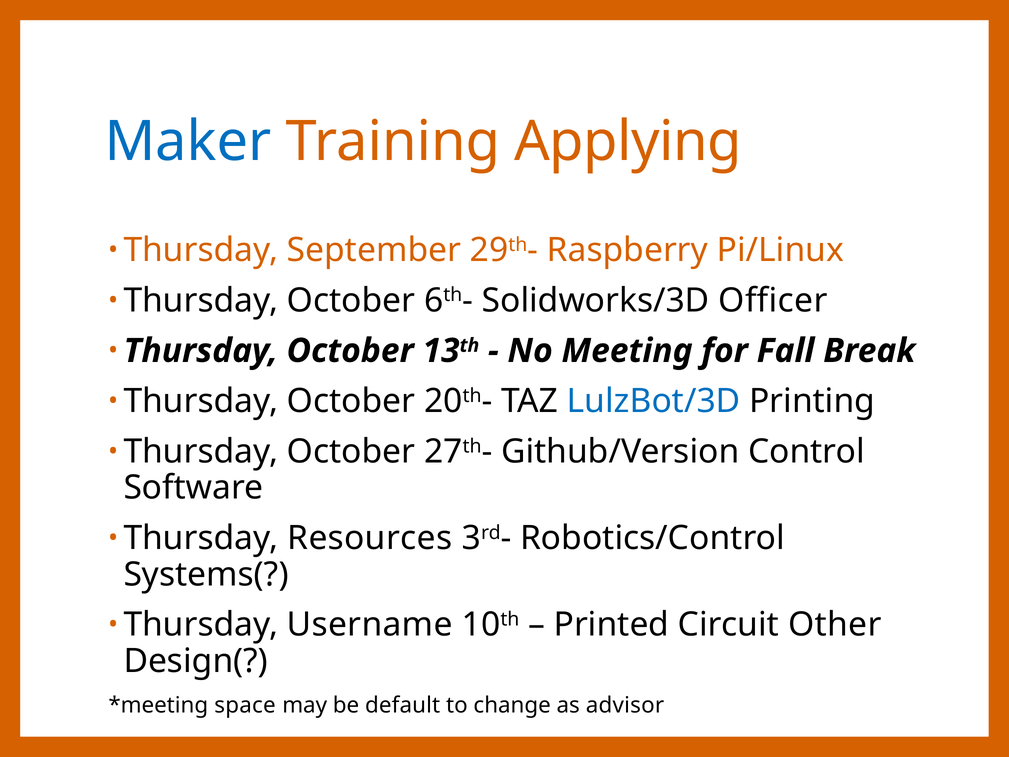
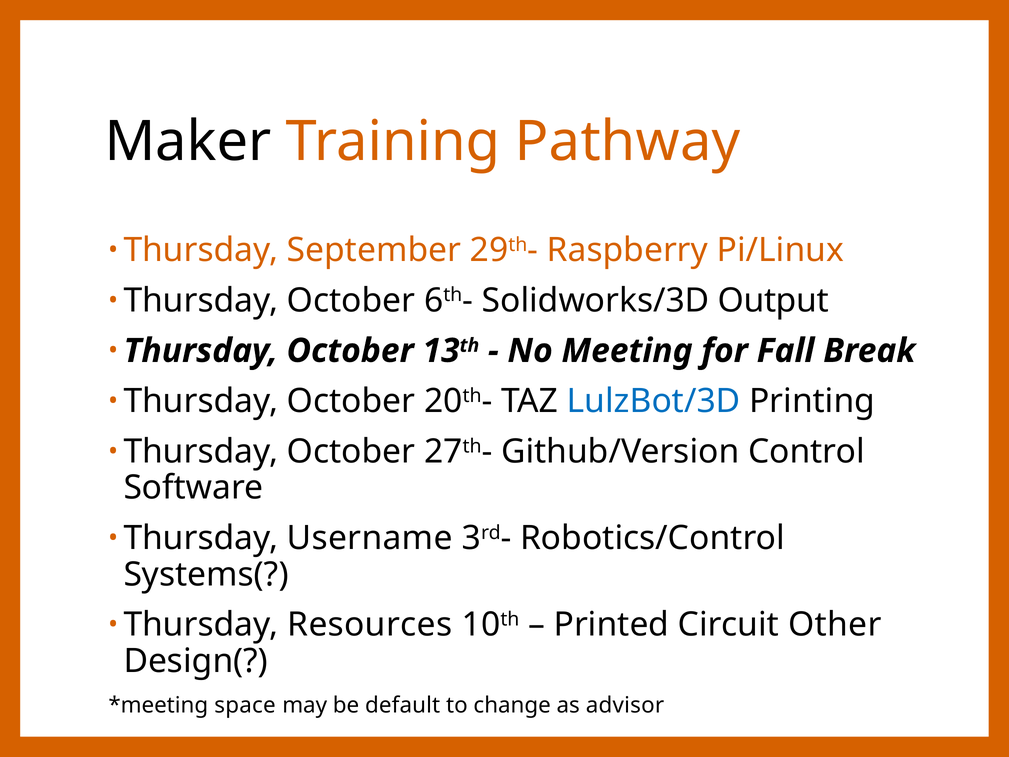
Maker colour: blue -> black (188, 142)
Applying: Applying -> Pathway (628, 142)
Officer: Officer -> Output (773, 300)
Resources: Resources -> Username (370, 538)
Username: Username -> Resources (370, 625)
